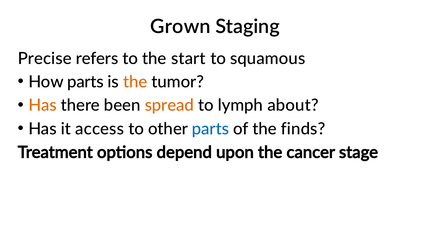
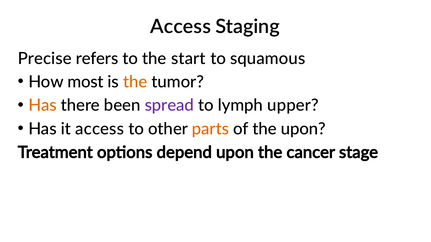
Grown: Grown -> Access (180, 27)
How parts: parts -> most (85, 82)
spread colour: orange -> purple (169, 106)
about: about -> upper (293, 106)
parts colour: blue -> orange (210, 129)
the finds: finds -> upon (303, 129)
